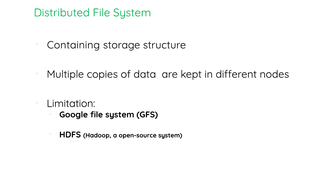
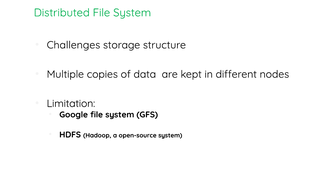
Containing: Containing -> Challenges (73, 45)
